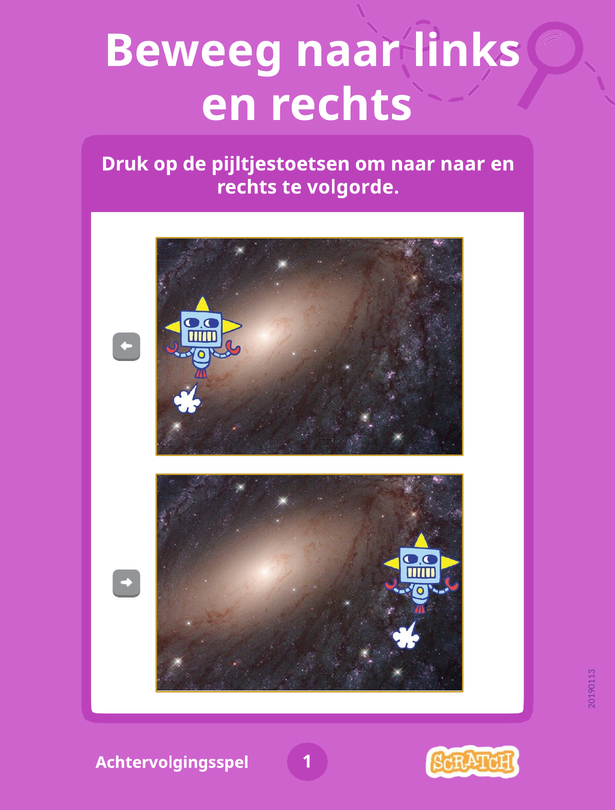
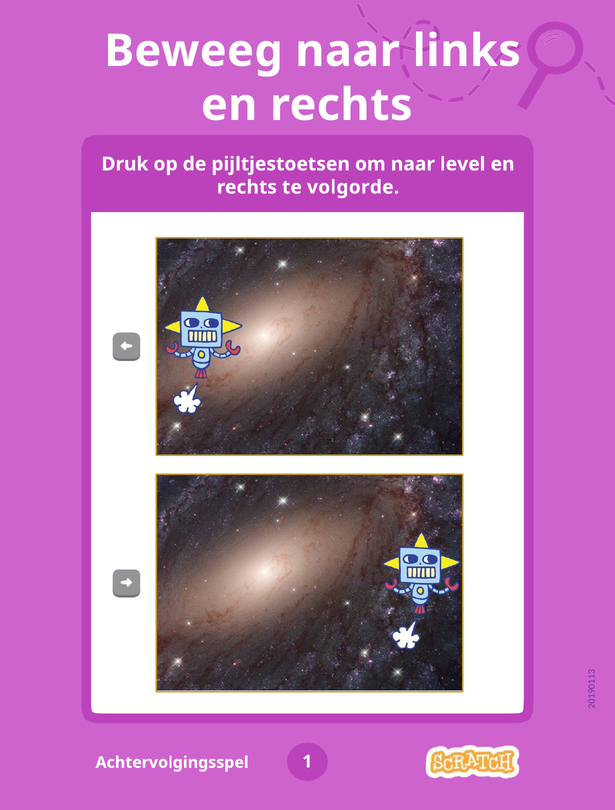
naar naar: naar -> level (463, 164)
